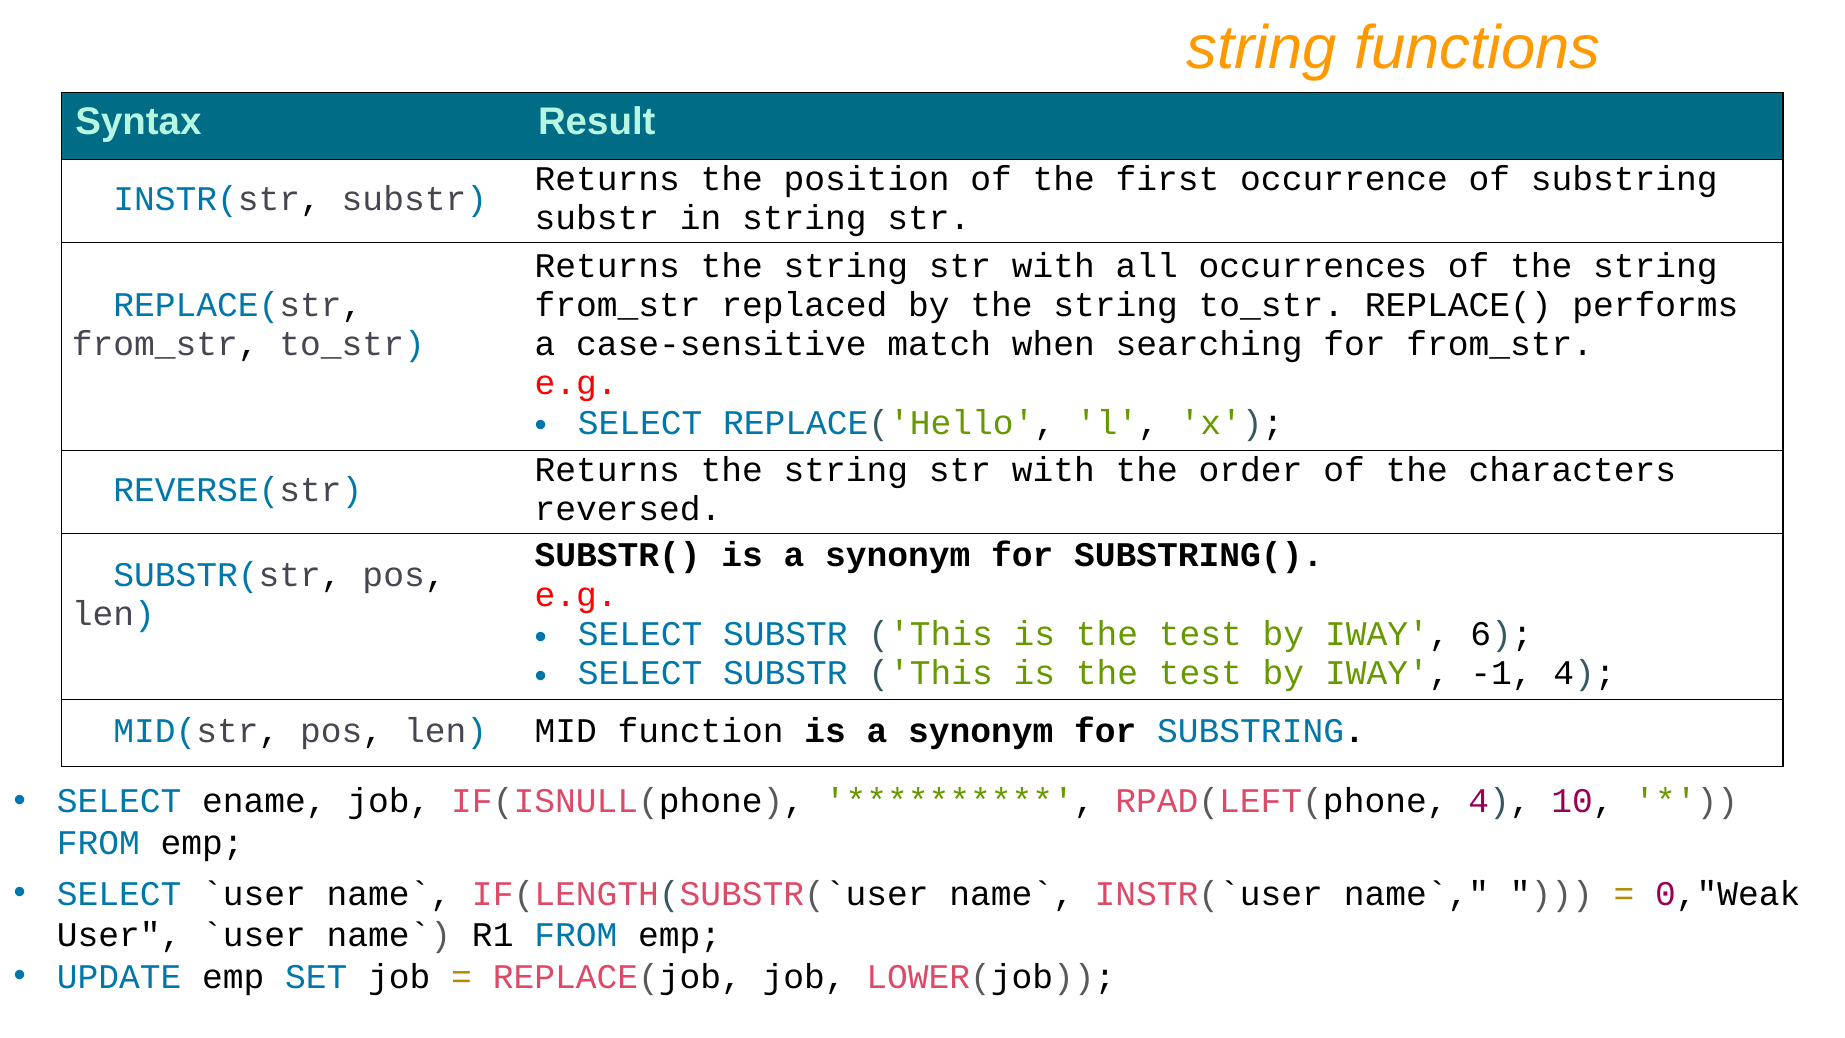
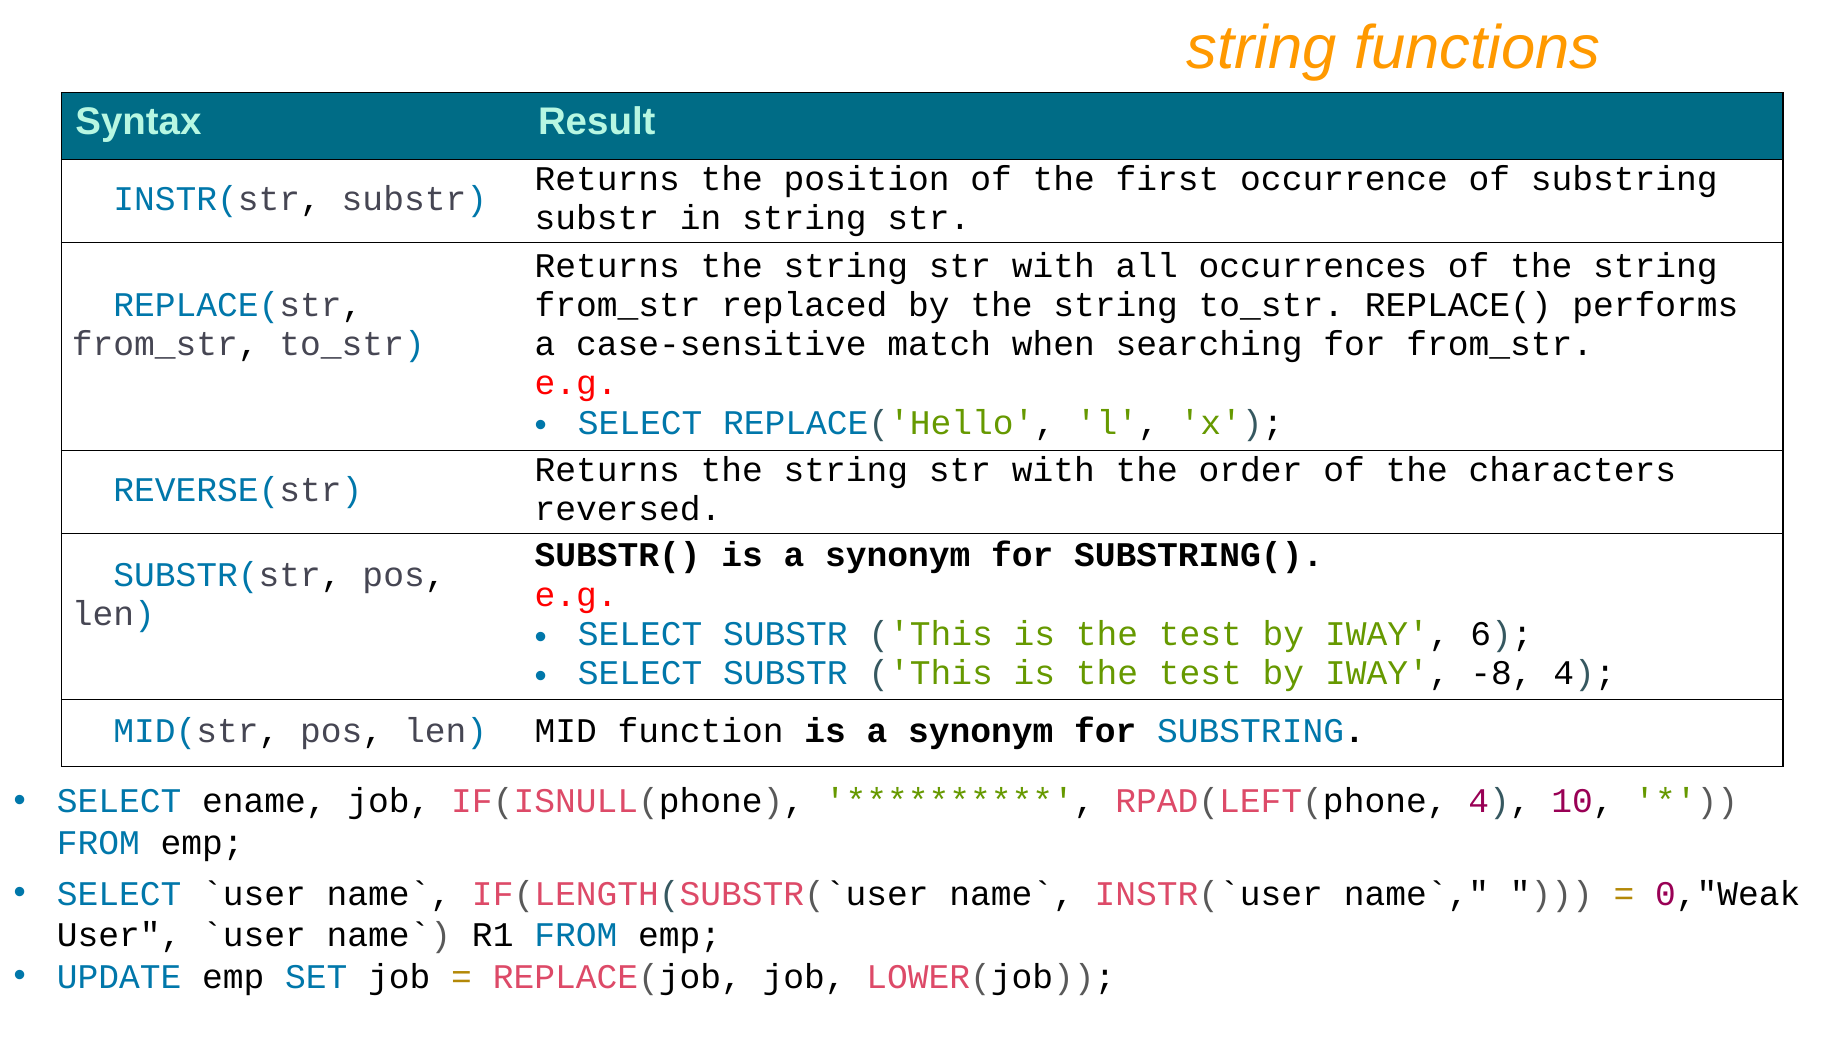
-1: -1 -> -8 (1501, 673)
